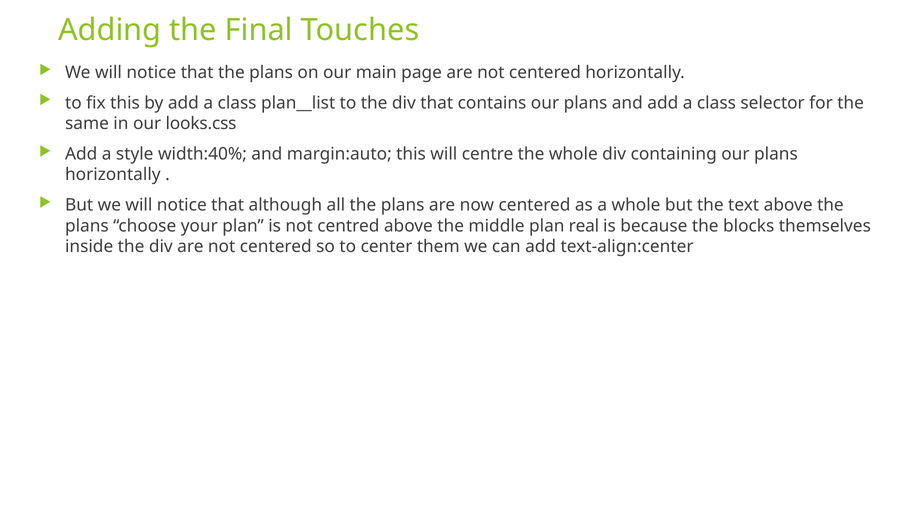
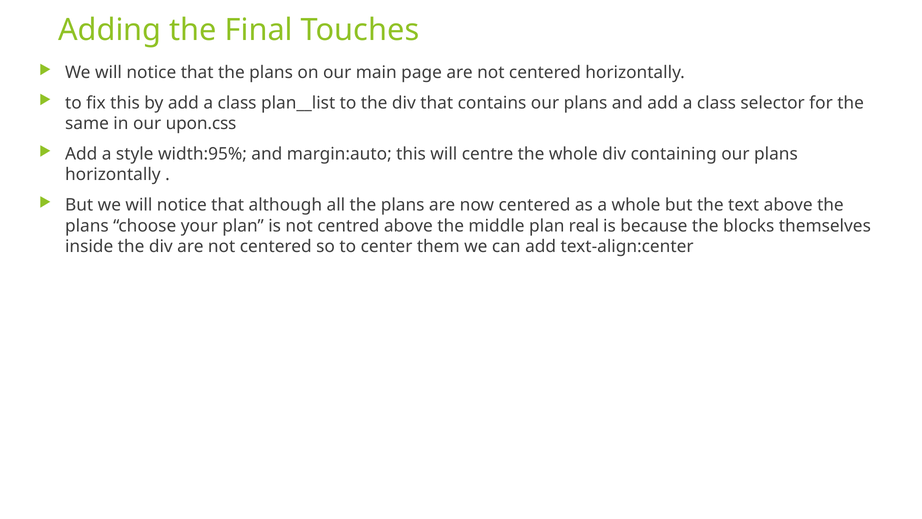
looks.css: looks.css -> upon.css (201, 124)
width:40%: width:40% -> width:95% (202, 154)
